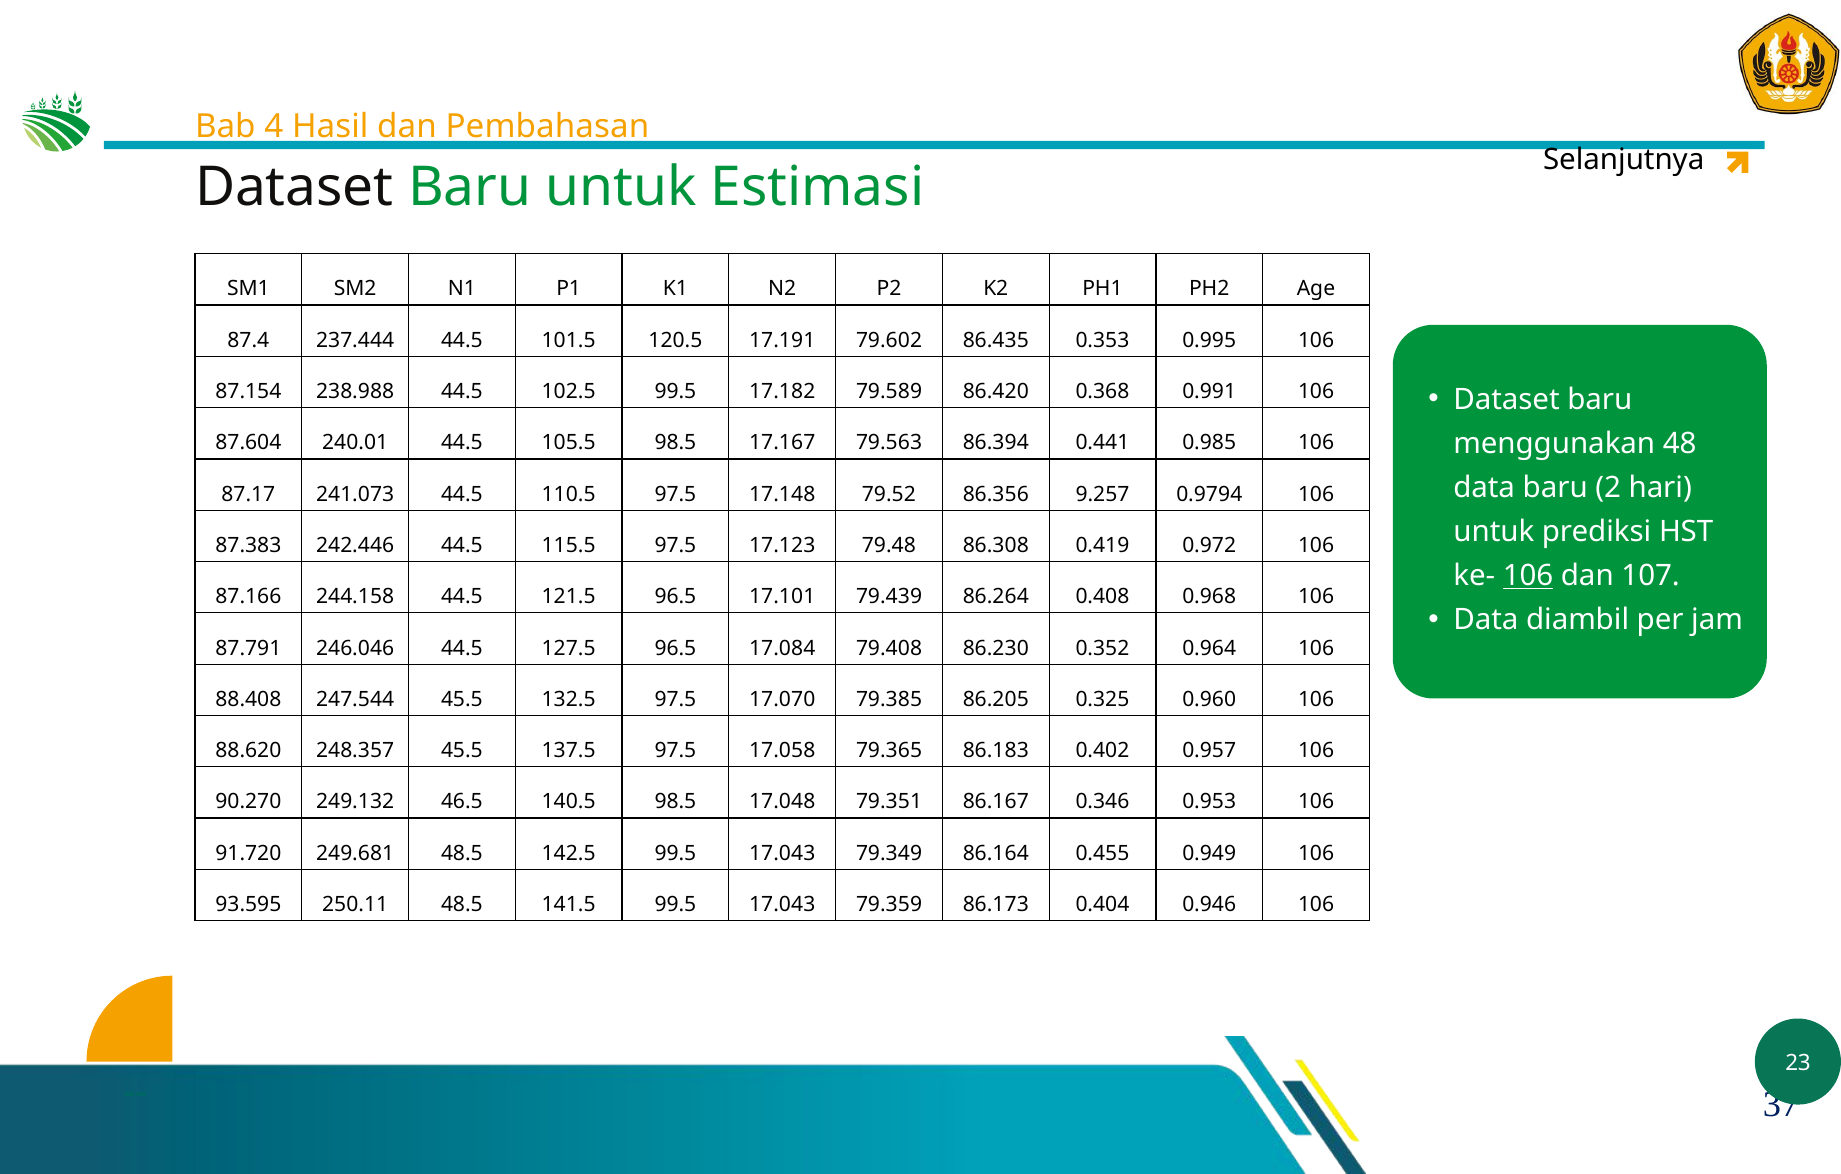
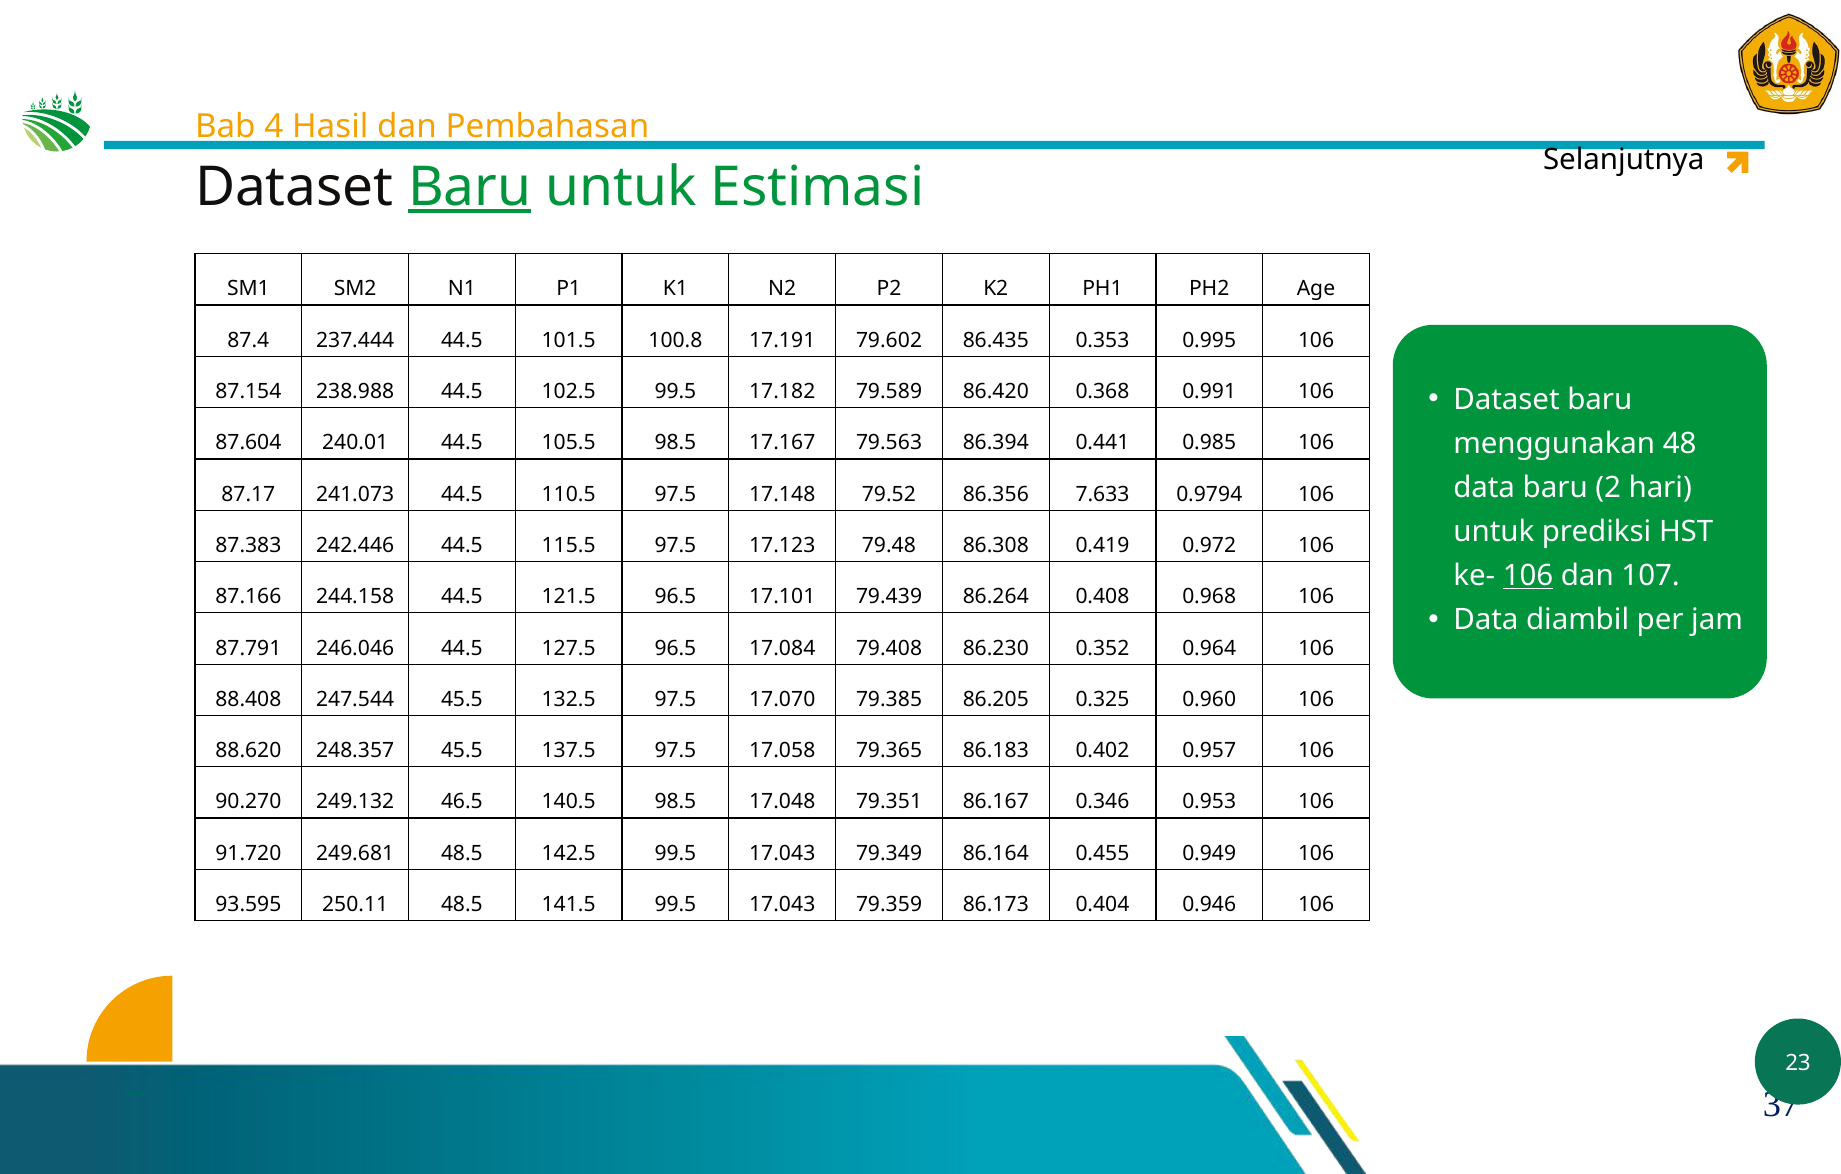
Baru underline: none -> present (470, 187)
120.5: 120.5 -> 100.8 (675, 340)
9.257: 9.257 -> 7.633 (1102, 494)
